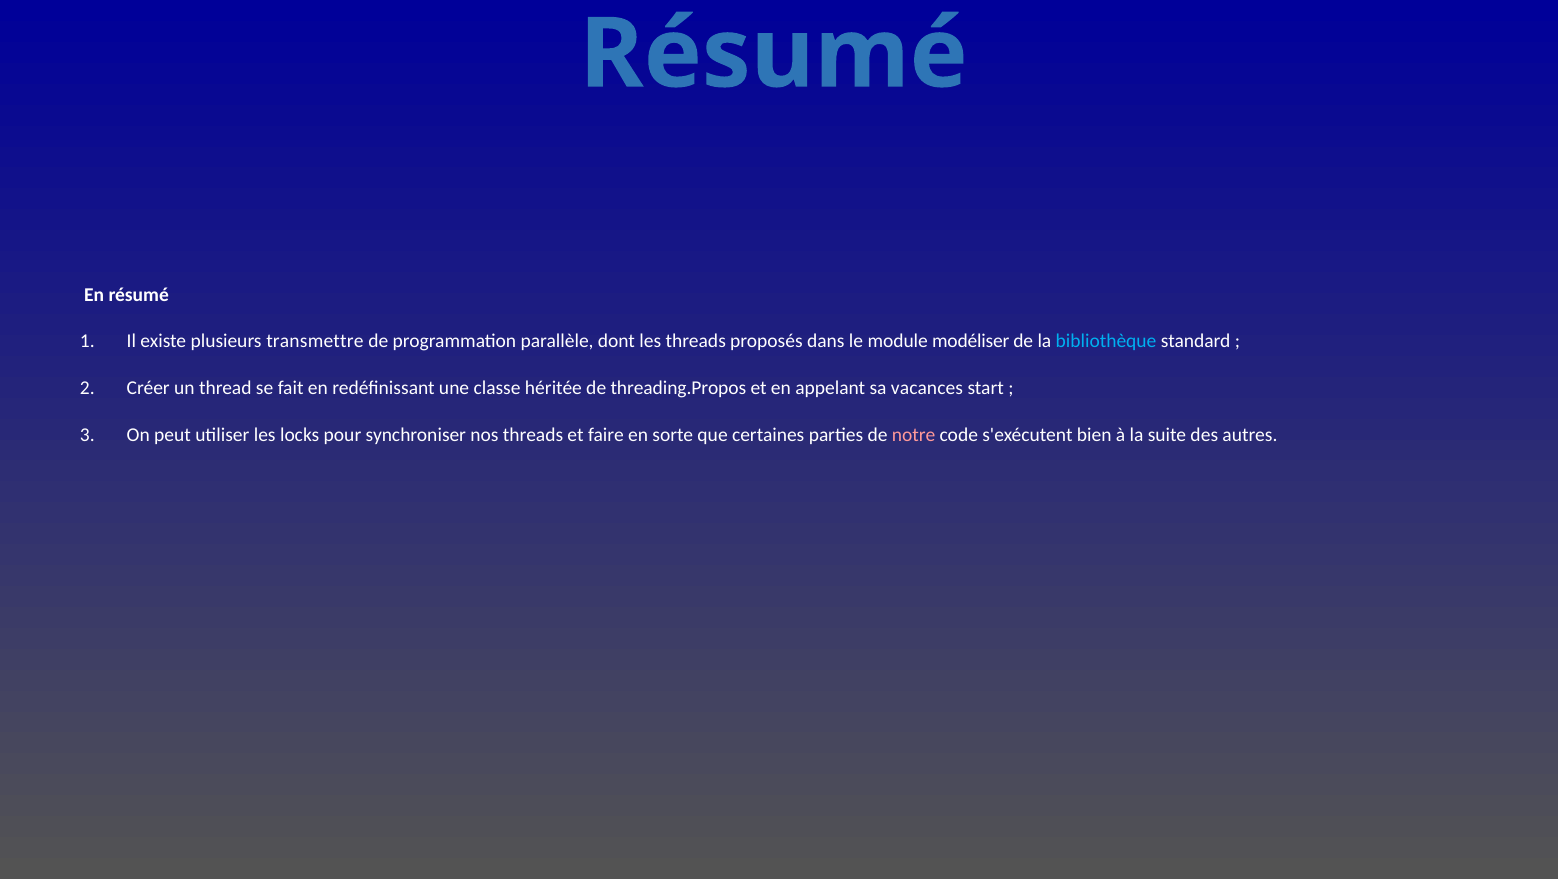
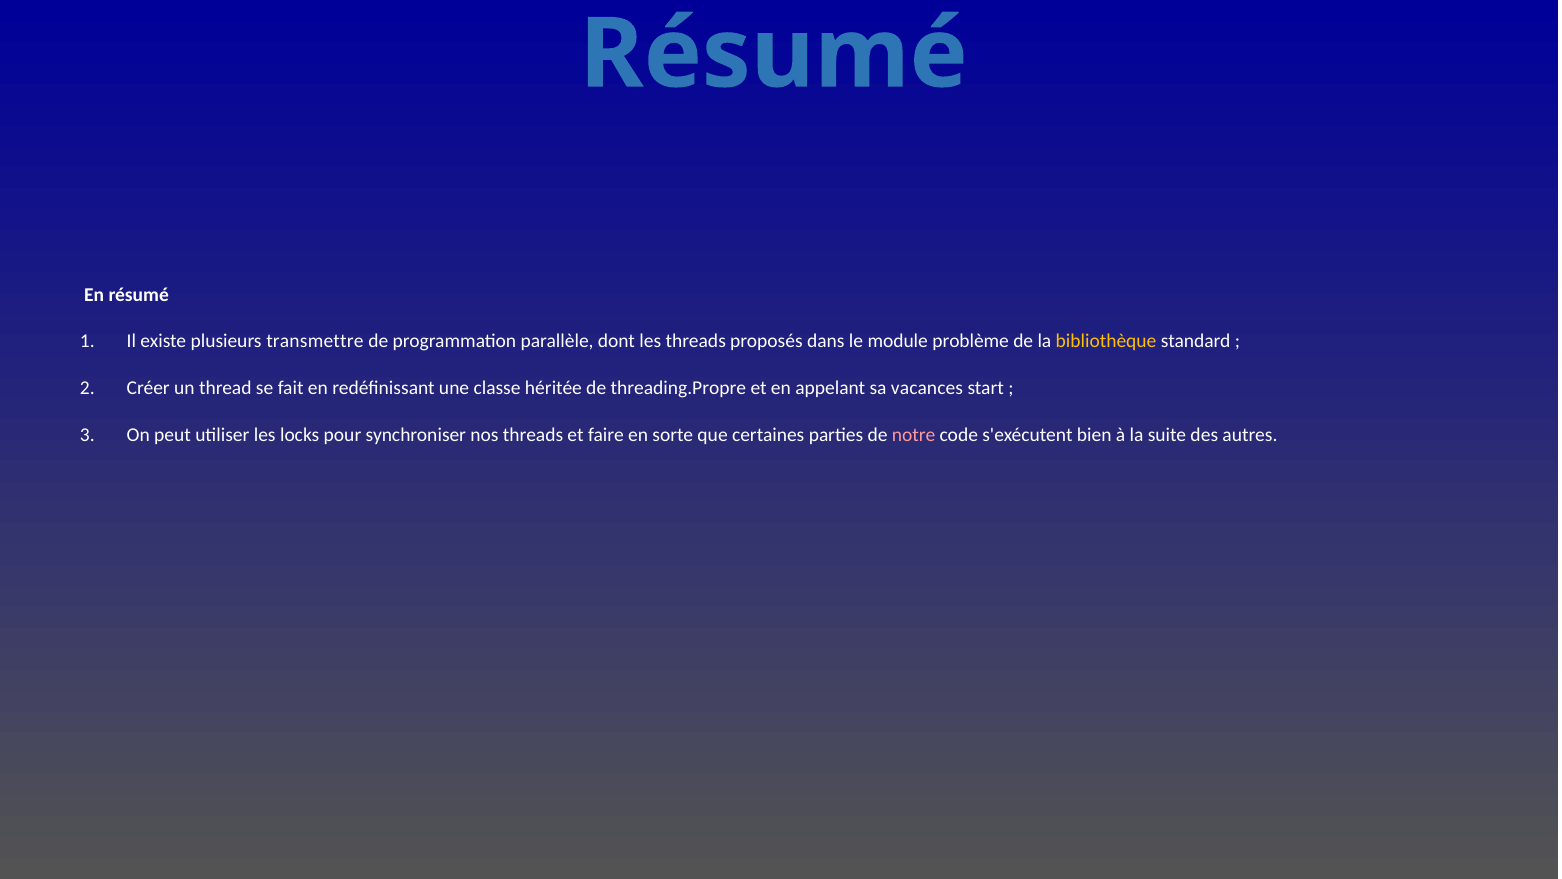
modéliser: modéliser -> problème (971, 341)
bibliothèque colour: light blue -> yellow (1106, 341)
threading.Propos: threading.Propos -> threading.Propre (678, 388)
